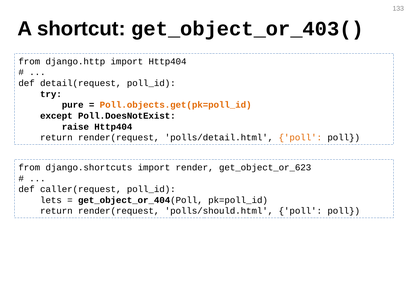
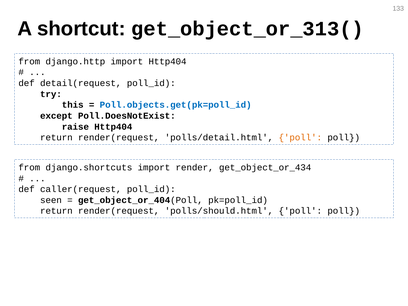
get_object_or_403(: get_object_or_403( -> get_object_or_313( (248, 29)
pure: pure -> this (73, 105)
Poll.objects.get(pk=poll_id colour: orange -> blue (176, 105)
get_object_or_623: get_object_or_623 -> get_object_or_434 (265, 168)
lets: lets -> seen (51, 200)
